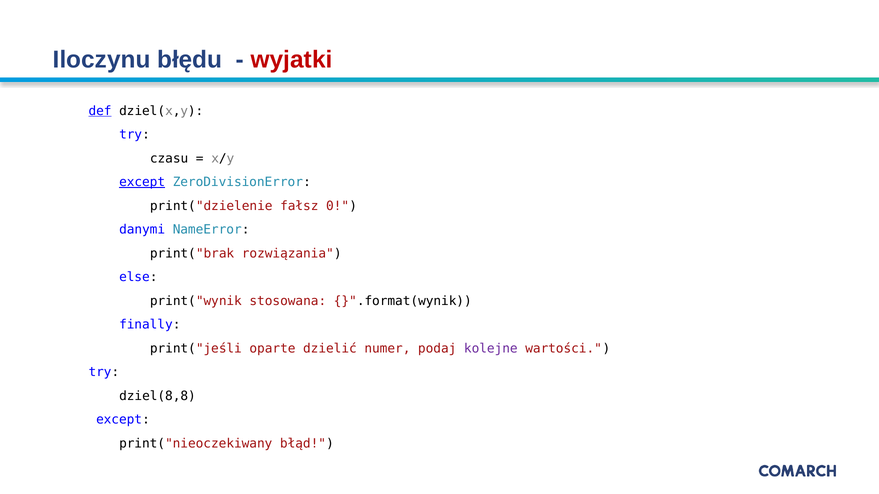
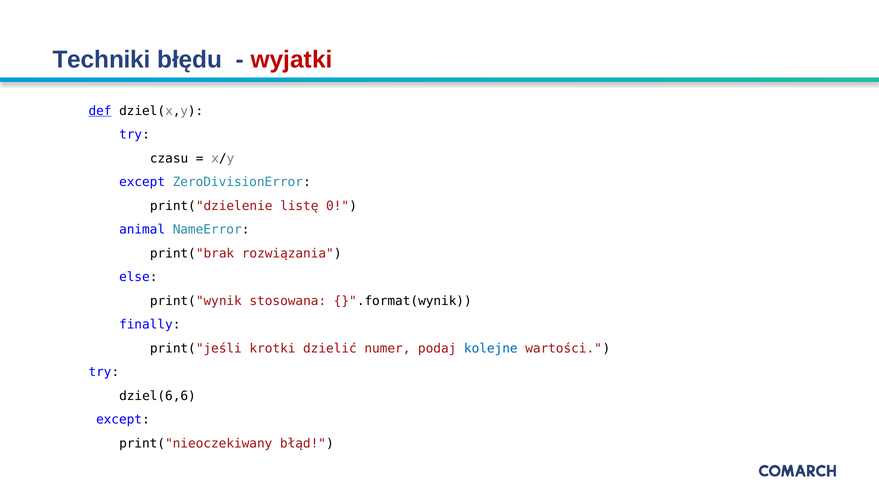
Iloczynu: Iloczynu -> Techniki (102, 60)
except underline: present -> none (142, 182)
fałsz: fałsz -> listę (299, 206)
danymi: danymi -> animal (142, 230)
oparte: oparte -> krotki (272, 349)
kolejne colour: purple -> blue (491, 349)
dziel(8,8: dziel(8,8 -> dziel(6,6 (157, 396)
